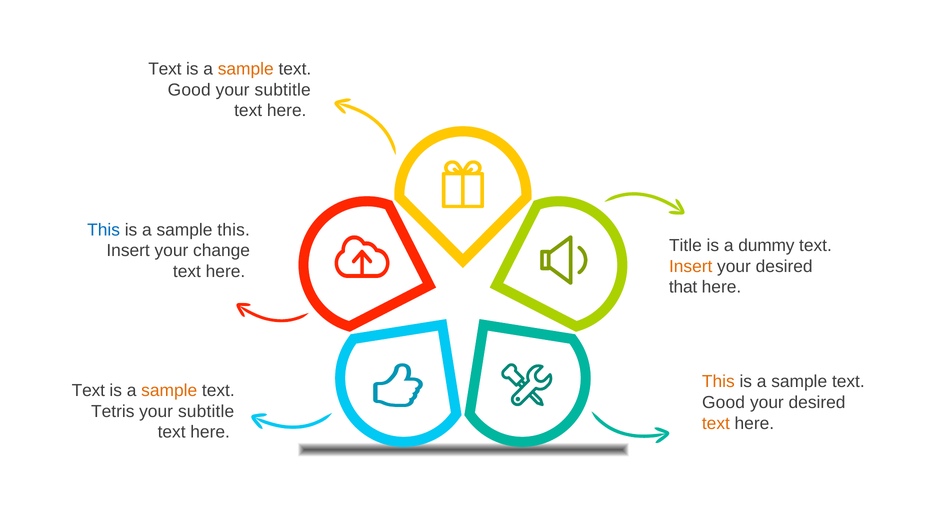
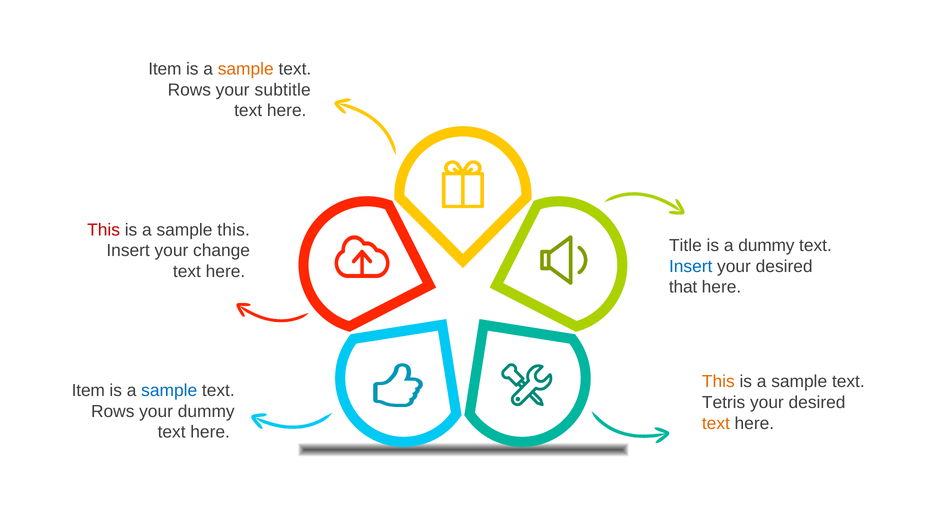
Text: Text -> Item (165, 69)
Good: Good -> Rows (189, 90)
This colour: blue -> red (104, 230)
Insert colour: orange -> blue (691, 266)
Text: Text -> Item (88, 390)
sample colour: orange -> blue (169, 390)
Good: Good -> Tetris (724, 402)
Tetris: Tetris -> Rows (113, 411)
subtitle: subtitle -> dummy (206, 411)
